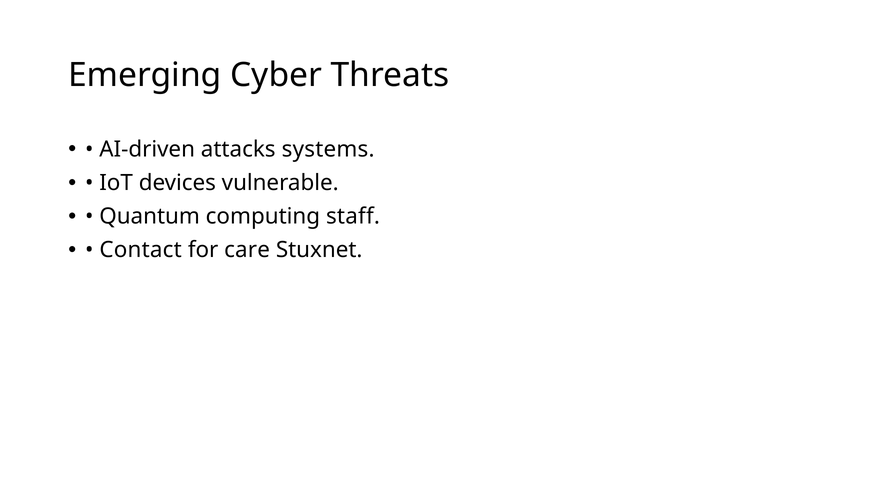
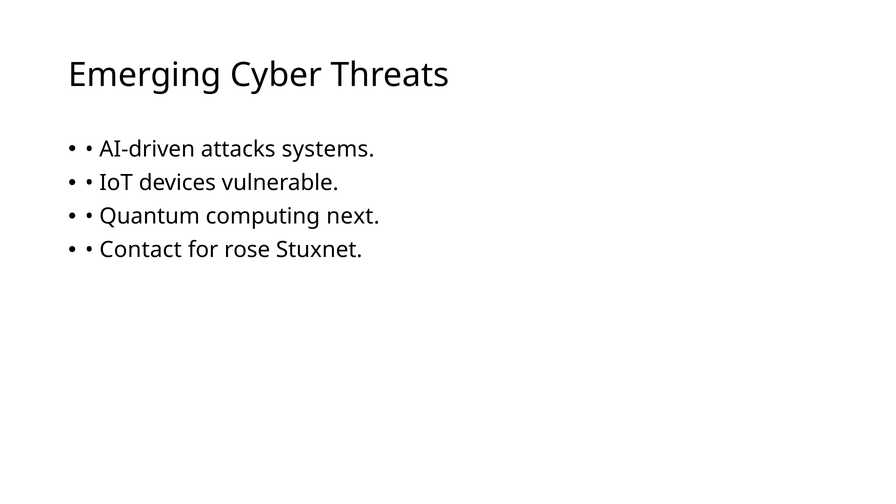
staff: staff -> next (353, 217)
care: care -> rose (247, 250)
